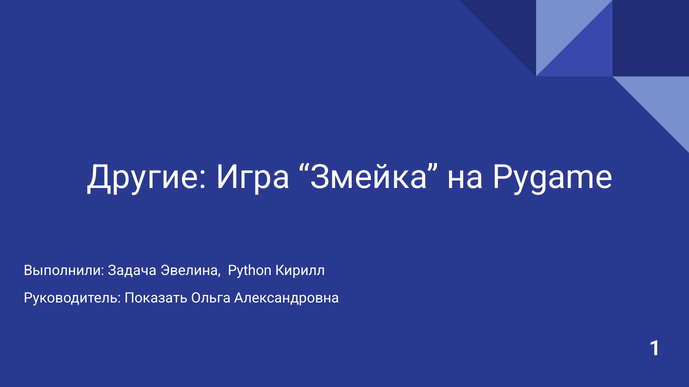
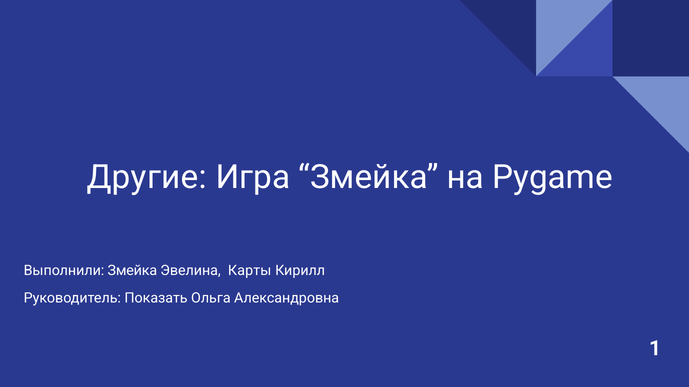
Выполнили Задача: Задача -> Змейка (132, 271)
Python: Python -> Карты (250, 271)
